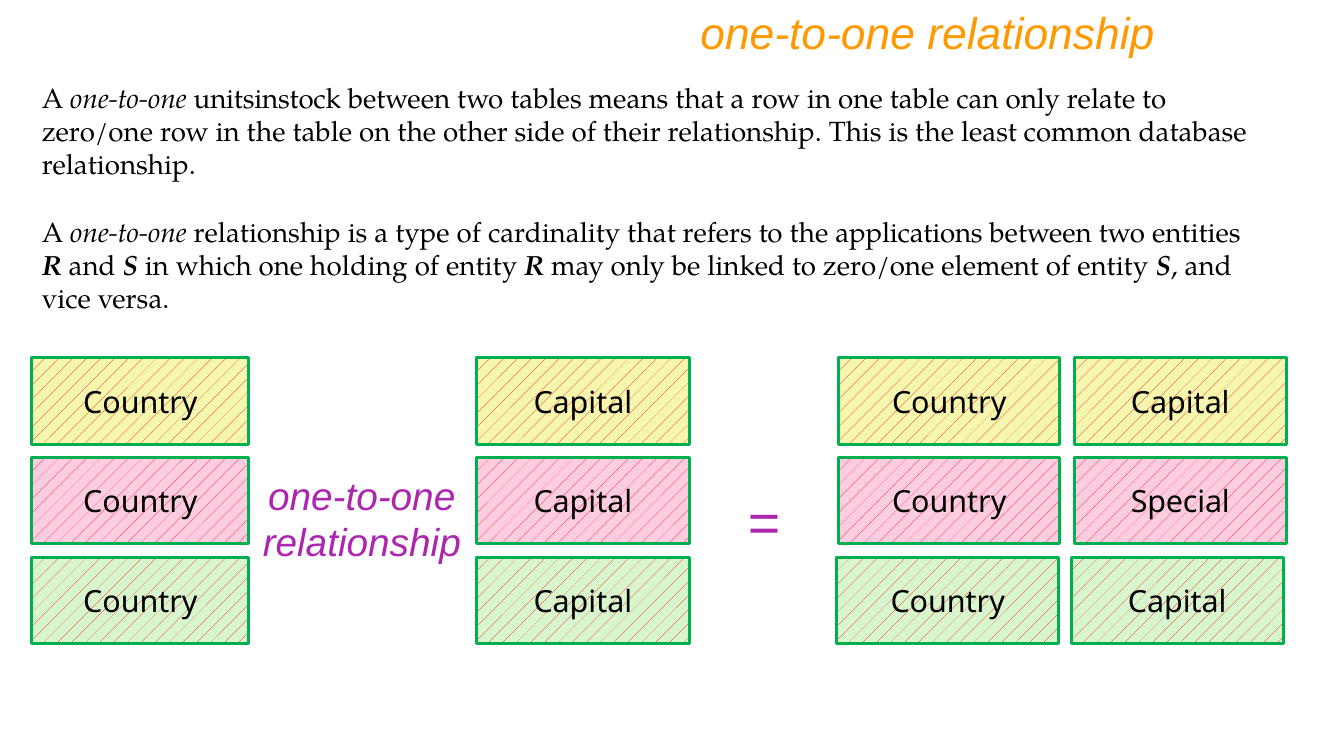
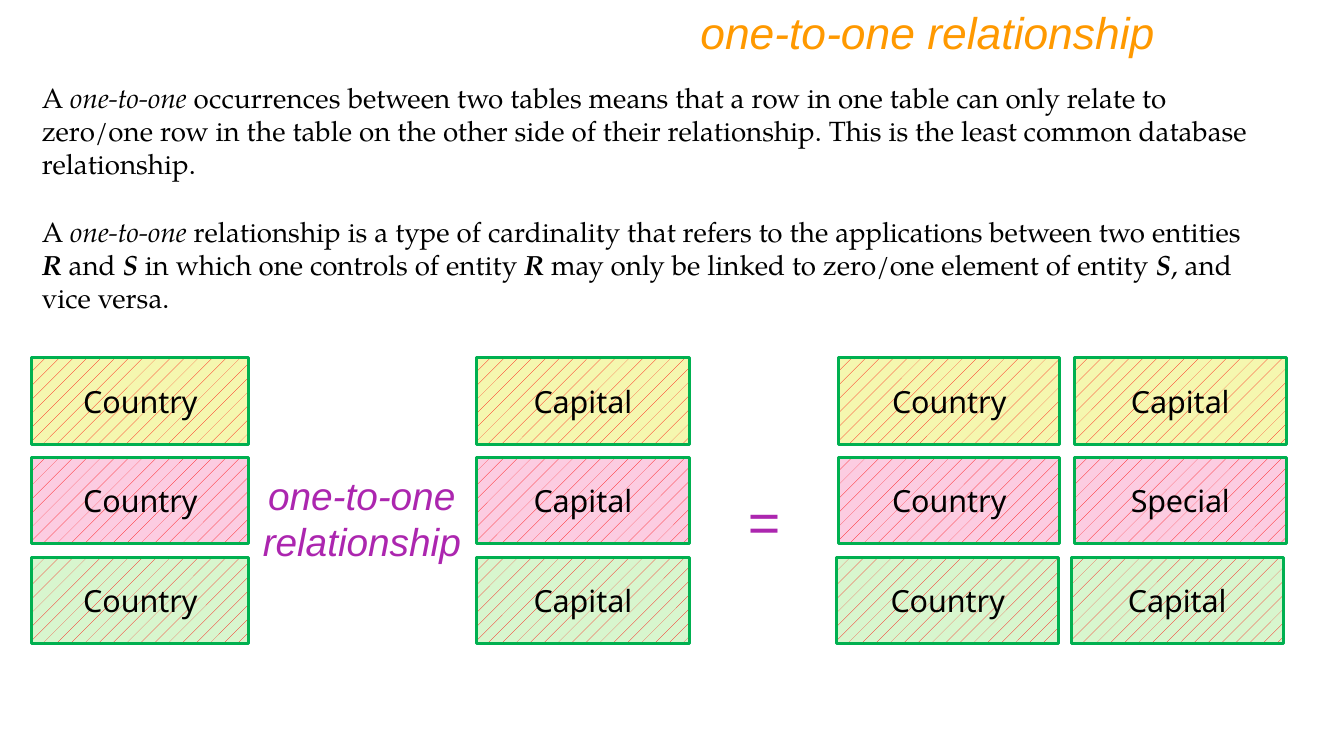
unitsinstock: unitsinstock -> occurrences (267, 99)
holding: holding -> controls (359, 266)
